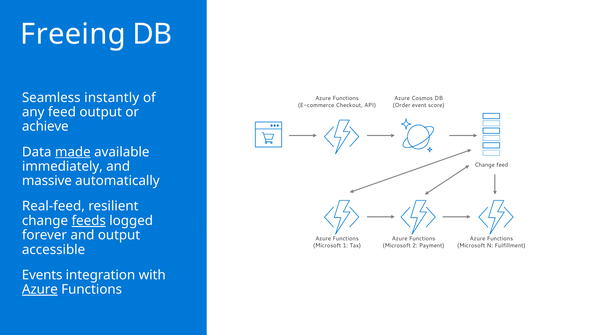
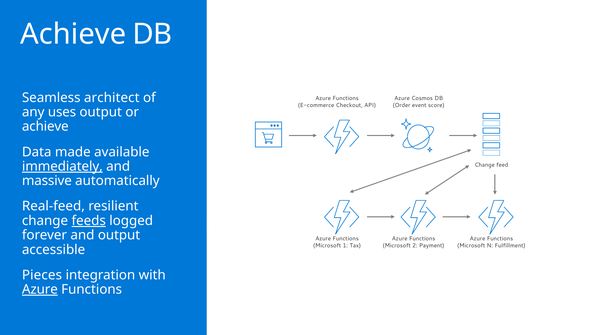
Freeing: Freeing -> Achieve (73, 34)
instantly: instantly -> architect (112, 98)
any feed: feed -> uses (62, 112)
made underline: present -> none (73, 152)
immediately underline: none -> present (62, 167)
Events: Events -> Pieces (42, 275)
